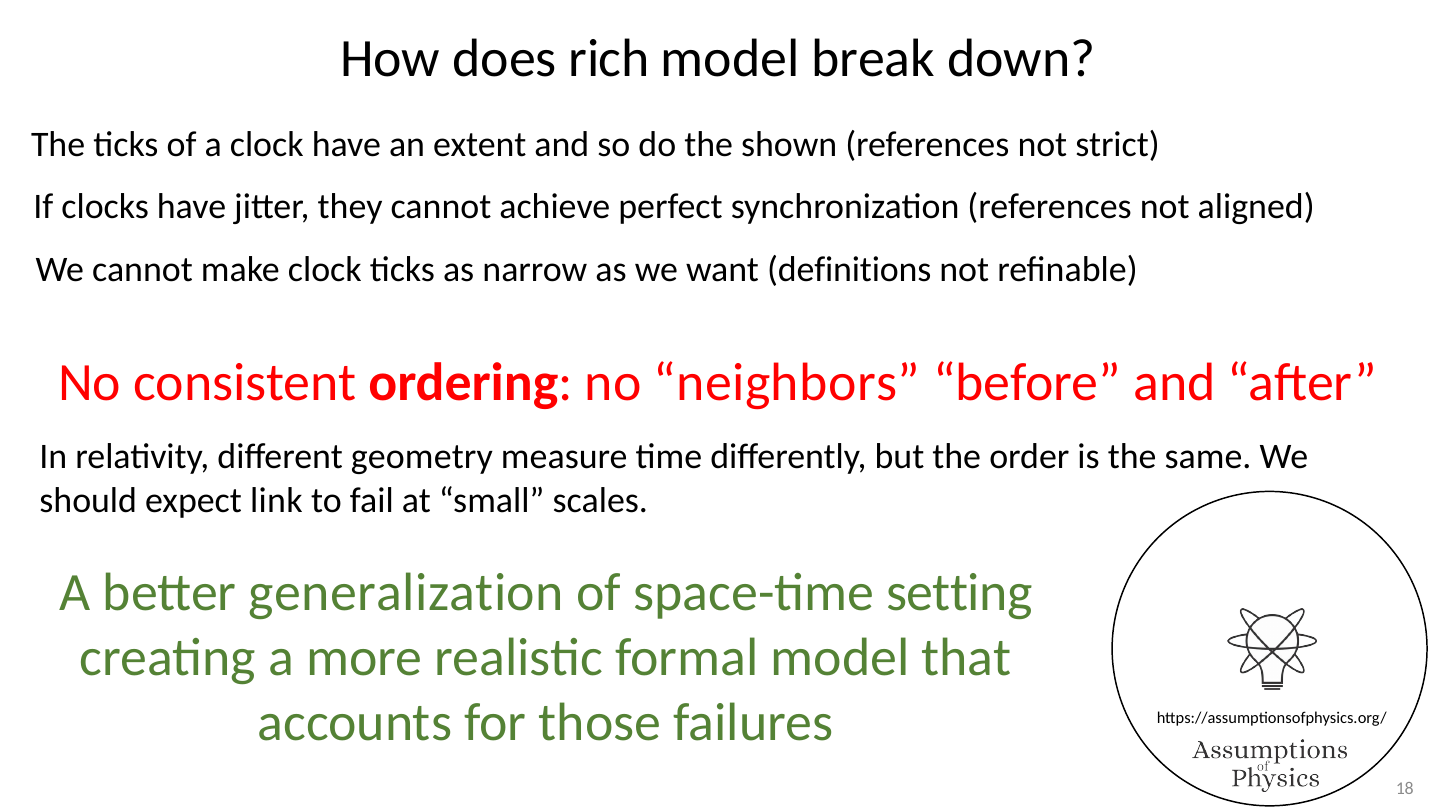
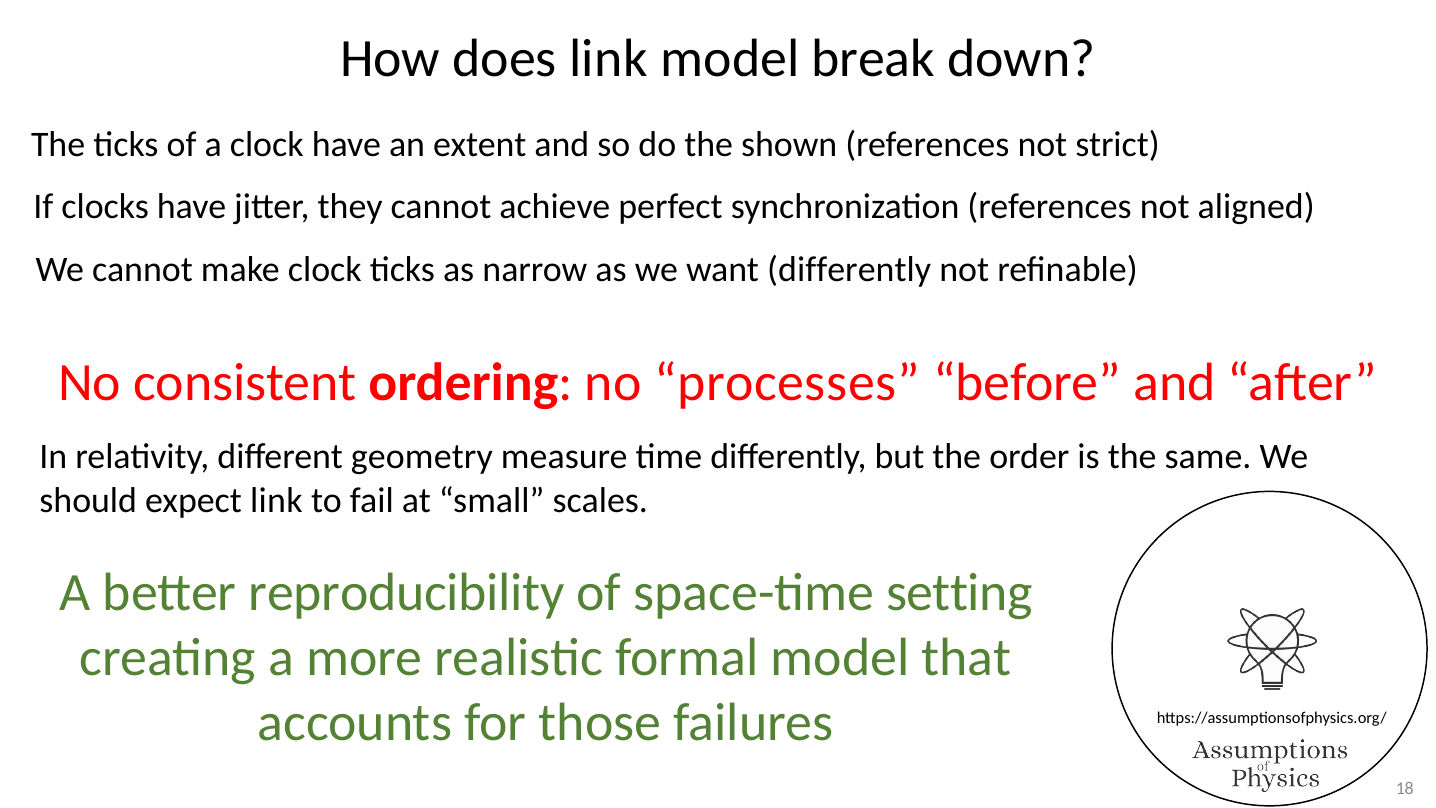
does rich: rich -> link (609, 58)
want definitions: definitions -> differently (849, 269)
neighbors: neighbors -> processes (787, 383)
generalization: generalization -> reproducibility (407, 593)
